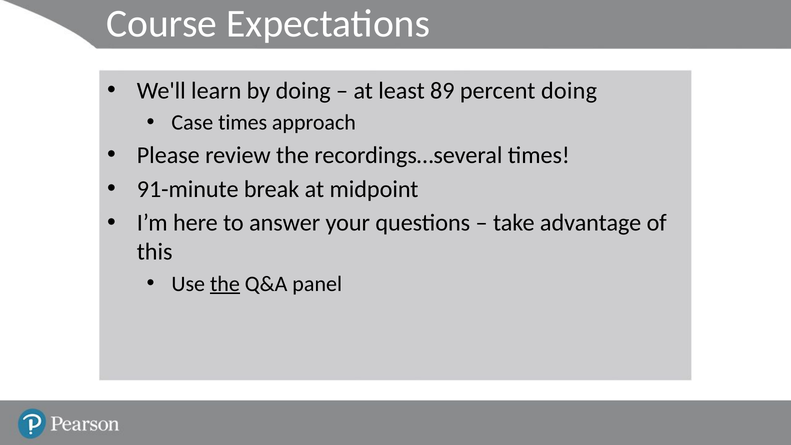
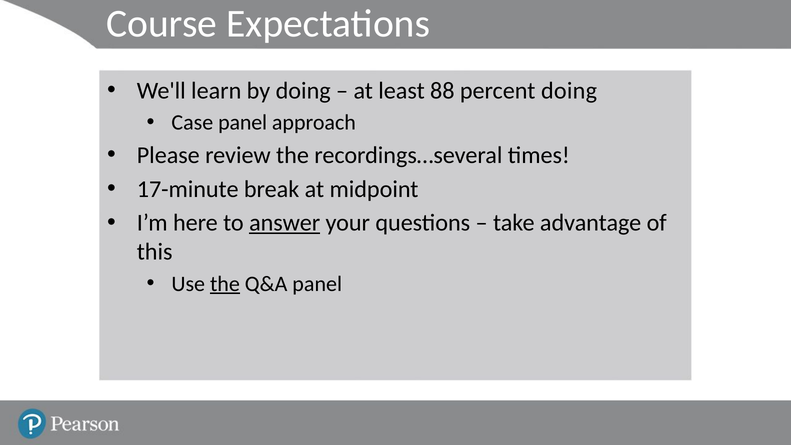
89: 89 -> 88 (442, 91)
Case times: times -> panel (243, 123)
91-minute: 91-minute -> 17-minute (188, 189)
answer underline: none -> present (285, 223)
